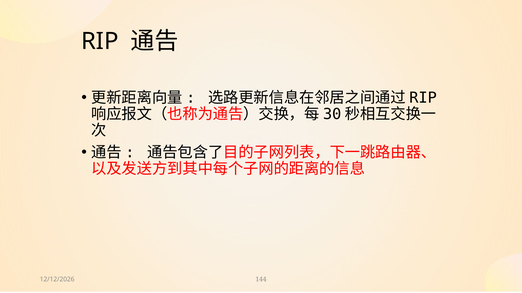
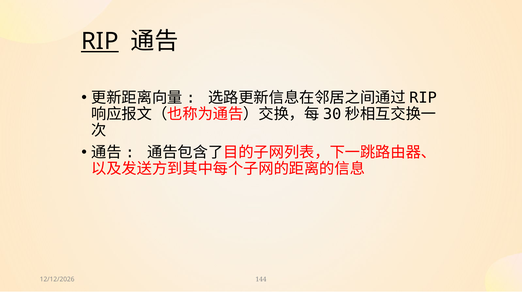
RIP underline: none -> present (100, 41)
